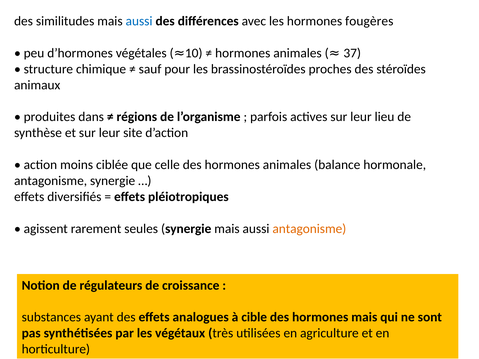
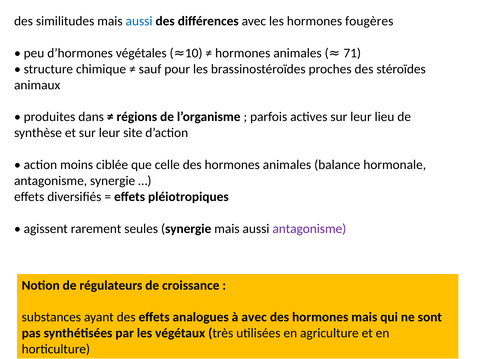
37: 37 -> 71 (352, 53)
antagonisme colour: orange -> purple (309, 229)
à cible: cible -> avec (254, 317)
